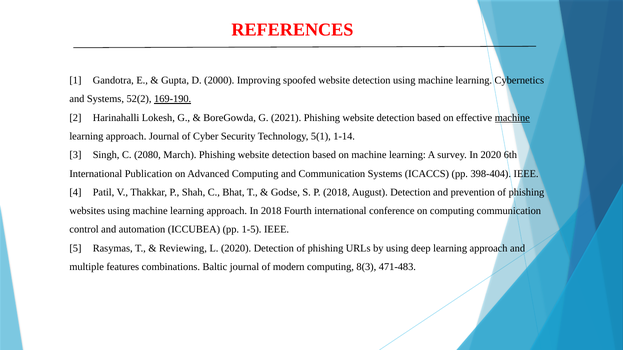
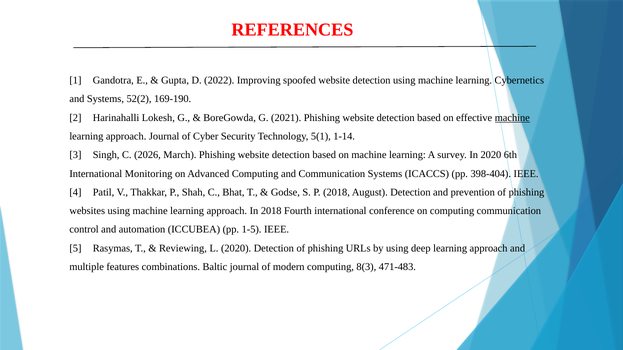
2000: 2000 -> 2022 (219, 80)
169-190 underline: present -> none (173, 99)
2080: 2080 -> 2026 (147, 155)
Publication: Publication -> Monitoring (149, 174)
